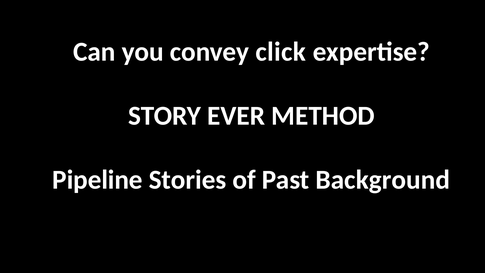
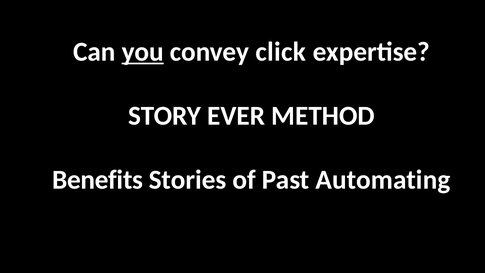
you underline: none -> present (143, 52)
Pipeline: Pipeline -> Benefits (98, 180)
Background: Background -> Automating (383, 180)
